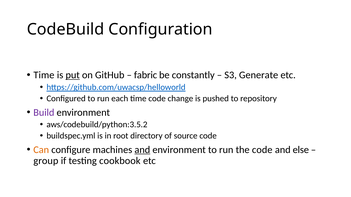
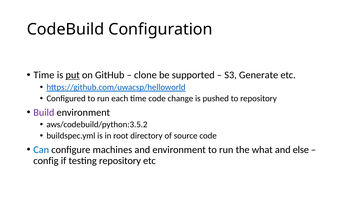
fabric: fabric -> clone (145, 75)
constantly: constantly -> supported (193, 75)
Can colour: orange -> blue (41, 150)
and underline: present -> none (142, 150)
the code: code -> what (262, 150)
group: group -> config (46, 161)
testing cookbook: cookbook -> repository (120, 161)
